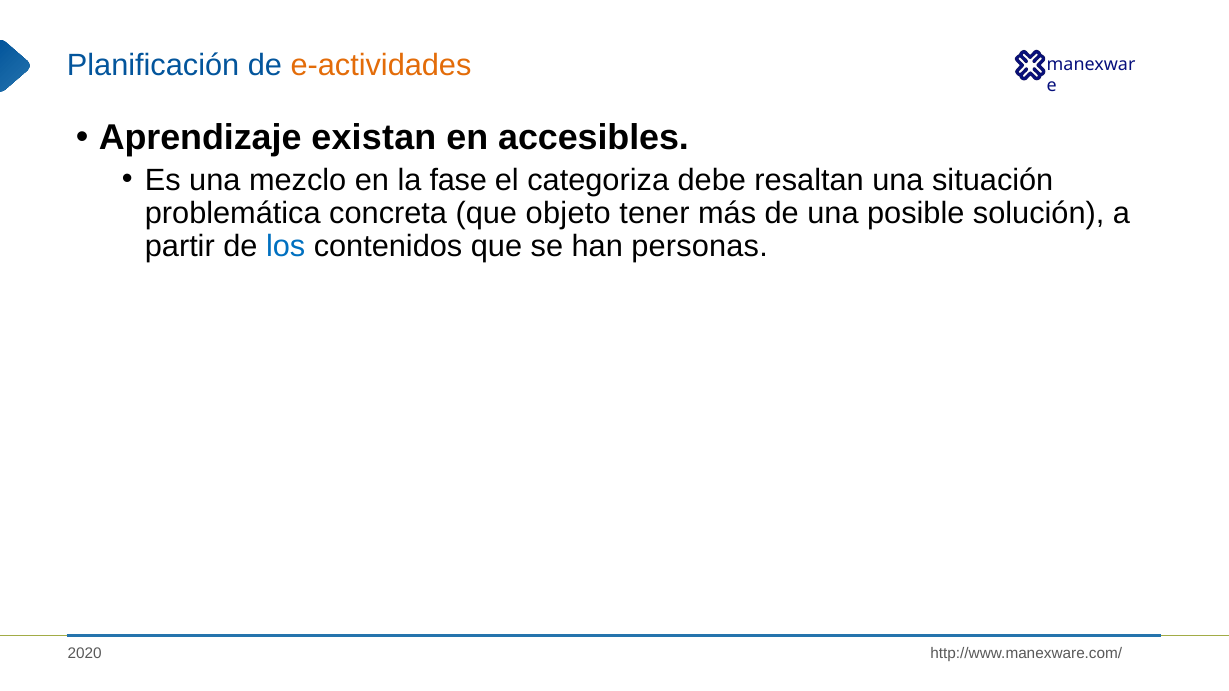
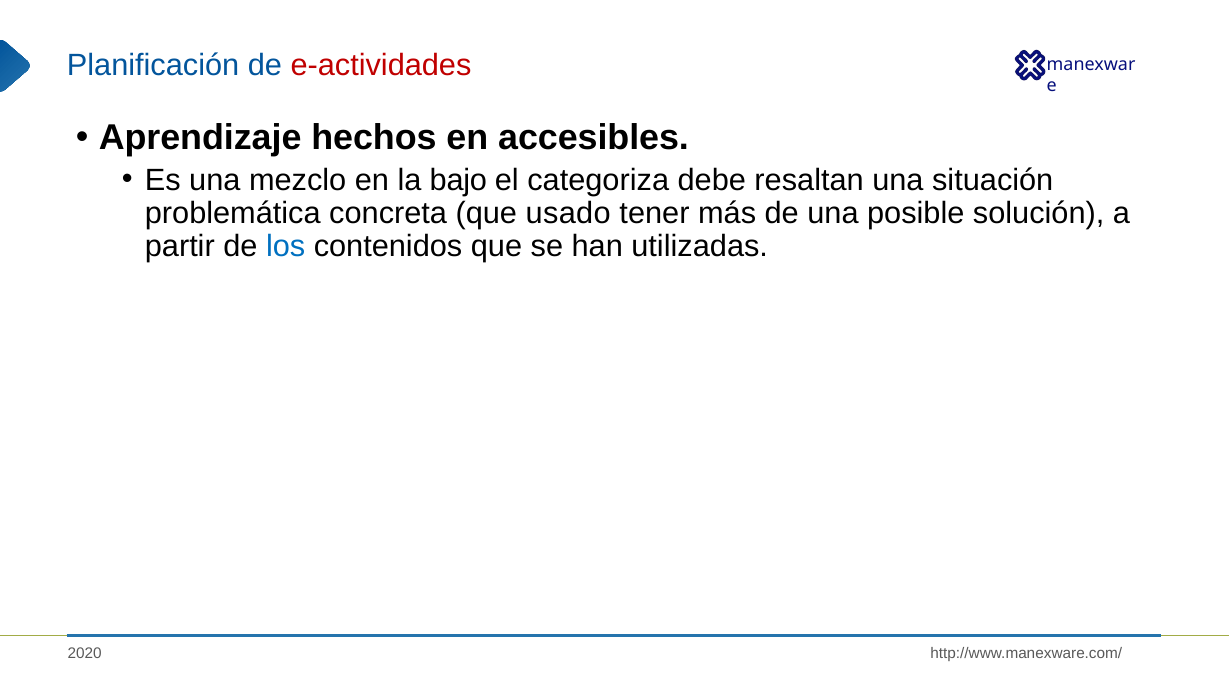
e-actividades colour: orange -> red (381, 65)
existan: existan -> hechos (374, 138)
fase: fase -> bajo (458, 180)
objeto: objeto -> usado (568, 213)
personas: personas -> utilizadas (700, 246)
